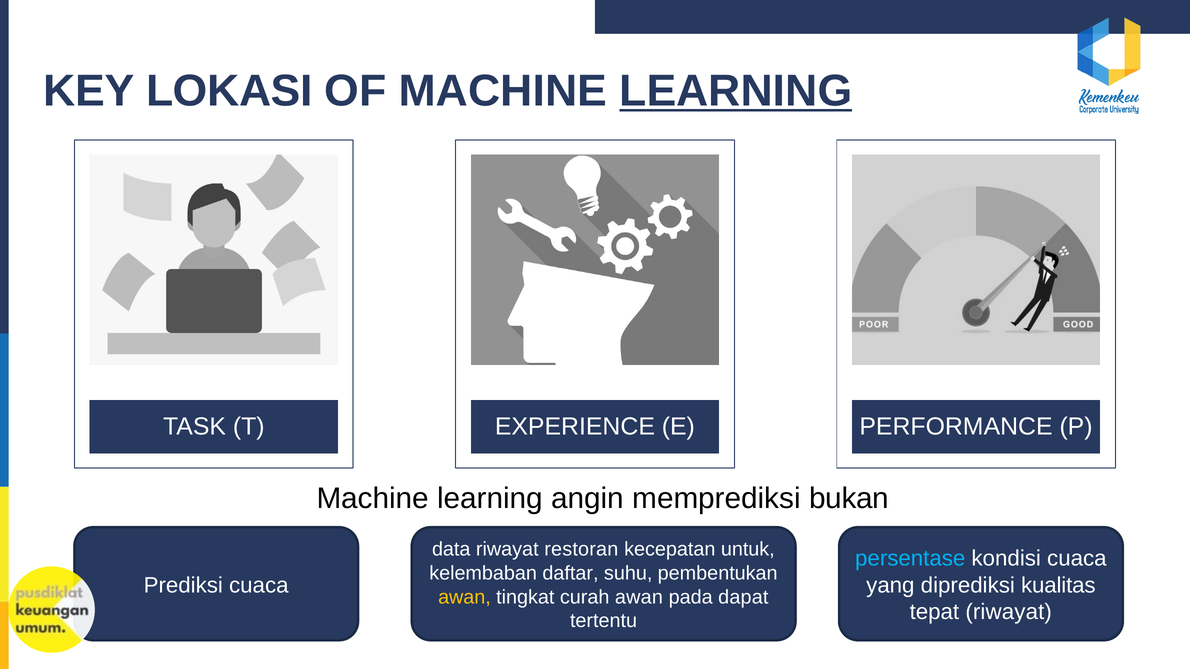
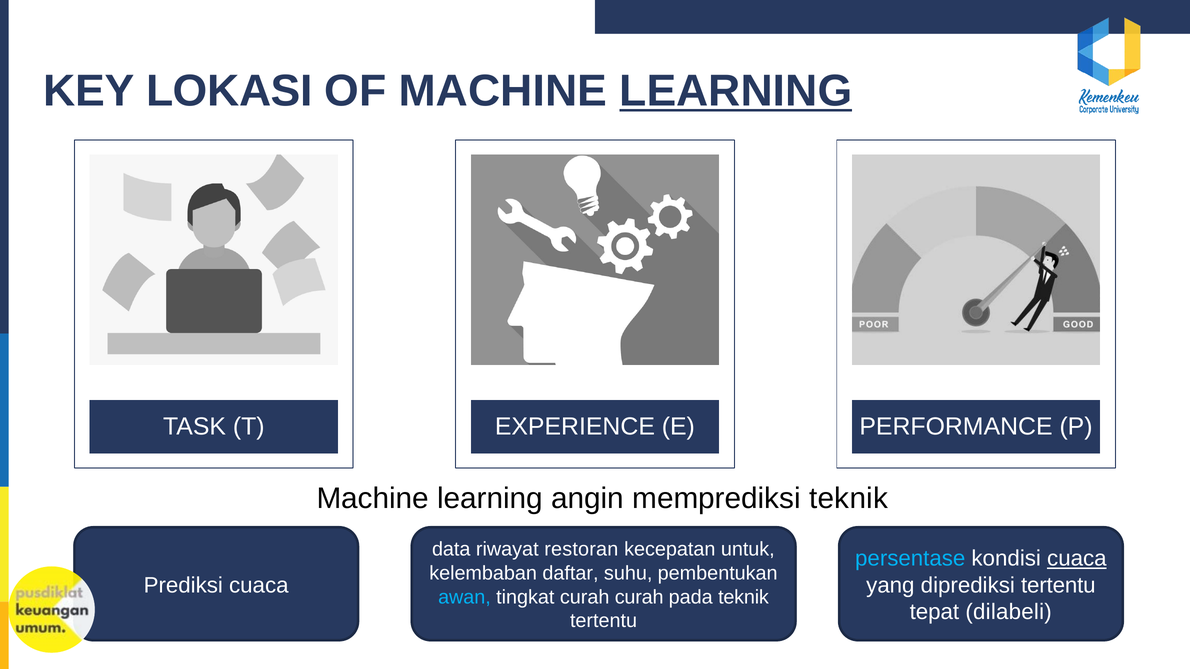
memprediksi bukan: bukan -> teknik (849, 499)
cuaca underline: none -> present (1077, 559)
diprediksi kualitas: kualitas -> tertentu (1058, 586)
awan colour: yellow -> light blue (464, 597)
curah awan: awan -> curah (639, 597)
pada dapat: dapat -> teknik (744, 597)
tepat riwayat: riwayat -> dilabeli (1009, 612)
